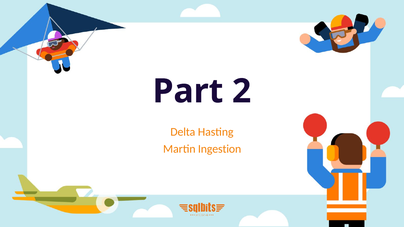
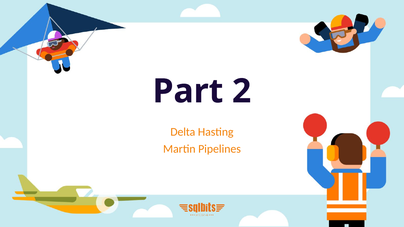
Ingestion: Ingestion -> Pipelines (220, 149)
